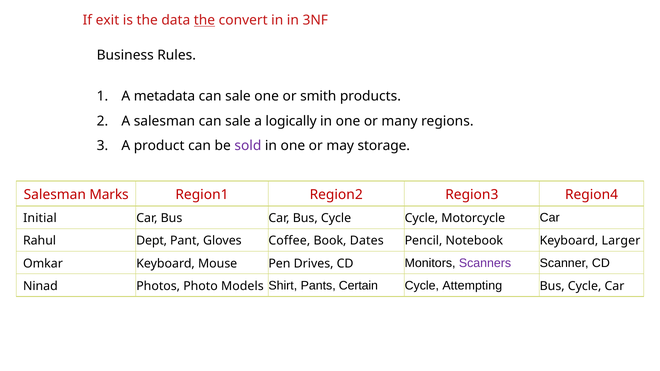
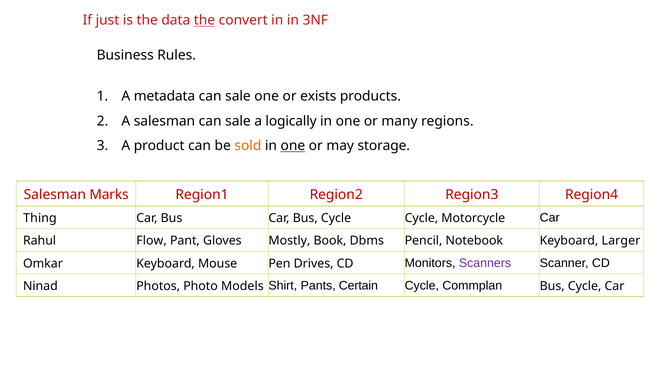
exit: exit -> just (107, 20)
smith: smith -> exists (318, 96)
sold colour: purple -> orange (248, 146)
one underline: none -> present (293, 146)
Initial: Initial -> Thing (40, 218)
Dept: Dept -> Flow (152, 241)
Coffee: Coffee -> Mostly (289, 241)
Dates: Dates -> Dbms (367, 241)
Attempting: Attempting -> Commplan (472, 286)
